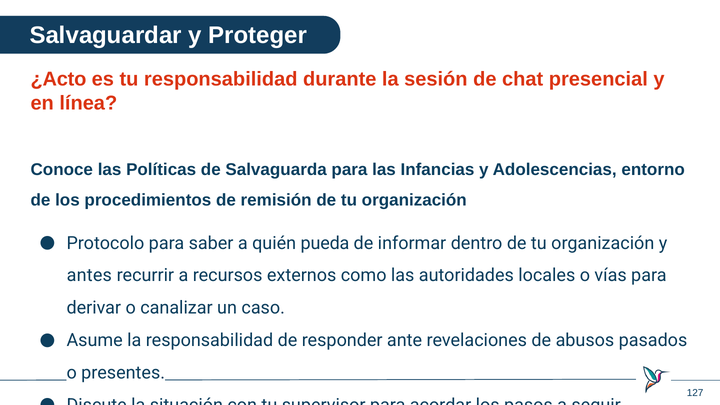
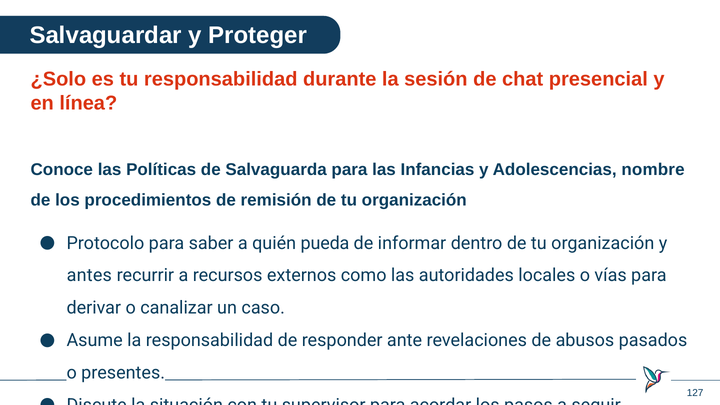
¿Acto: ¿Acto -> ¿Solo (58, 79)
entorno: entorno -> nombre (653, 170)
